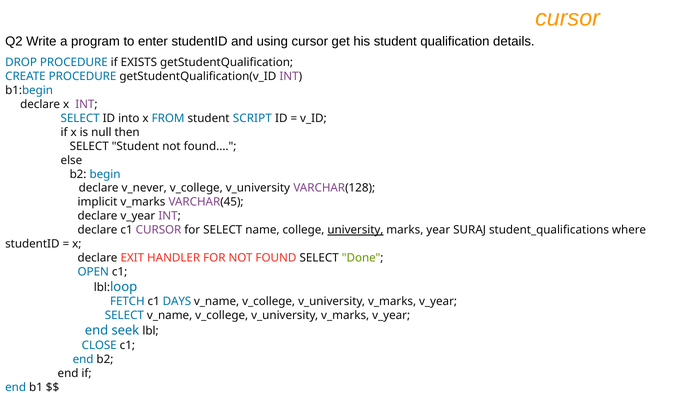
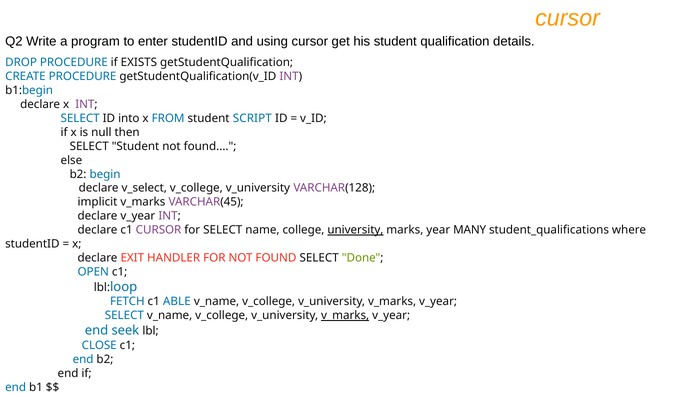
v_never: v_never -> v_select (144, 188)
SURAJ: SURAJ -> MANY (470, 230)
DAYS: DAYS -> ABLE (177, 302)
v_marks underline: none -> present (345, 316)
